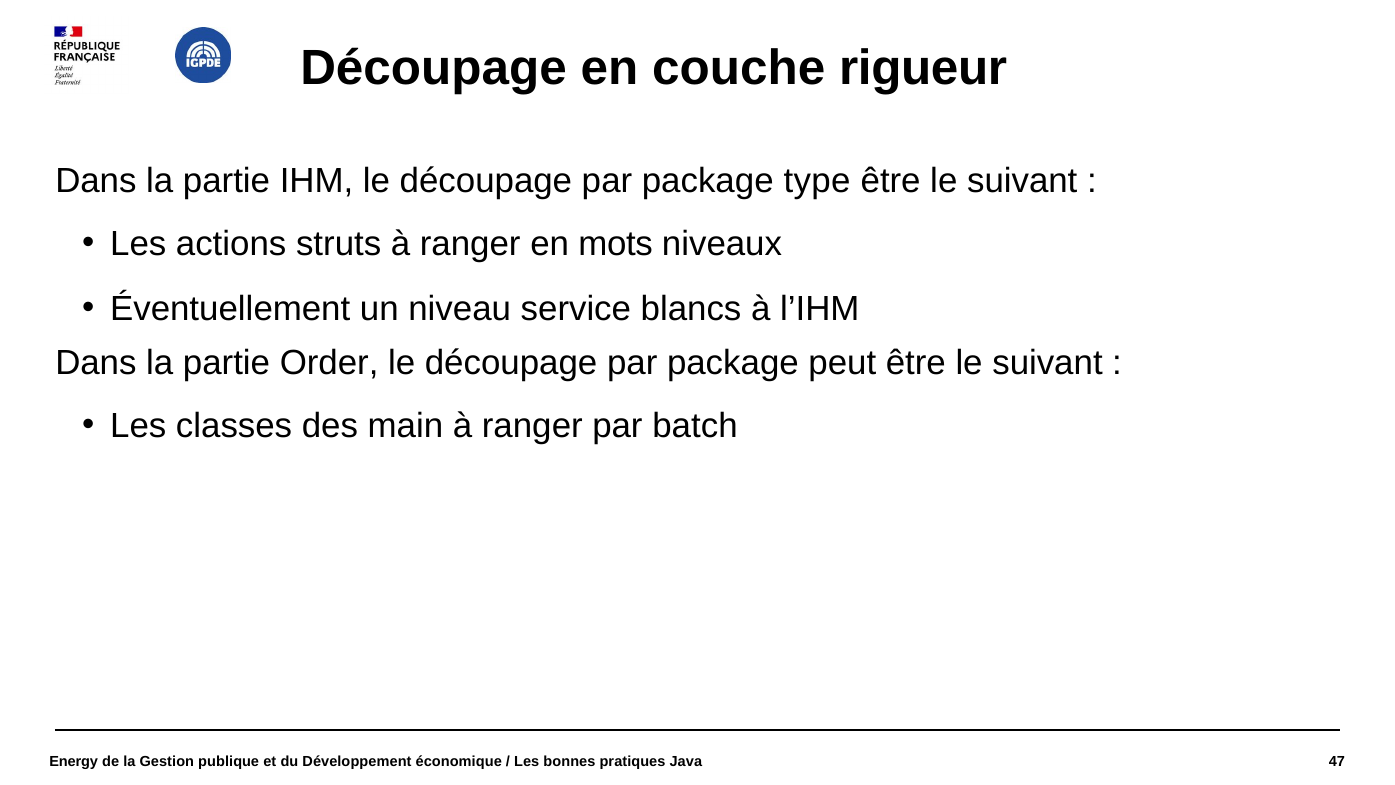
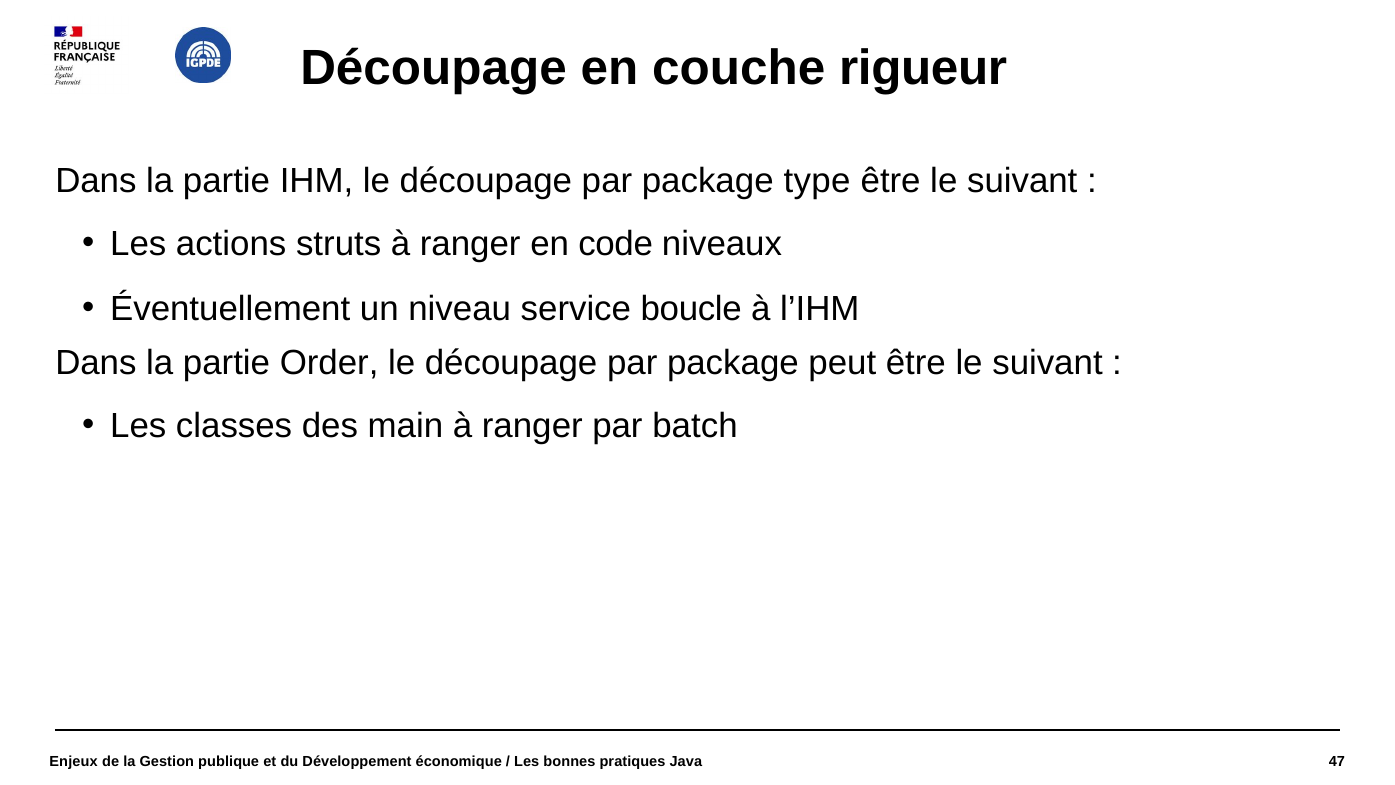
mots: mots -> code (616, 244)
blancs: blancs -> boucle (691, 309)
Energy: Energy -> Enjeux (74, 761)
